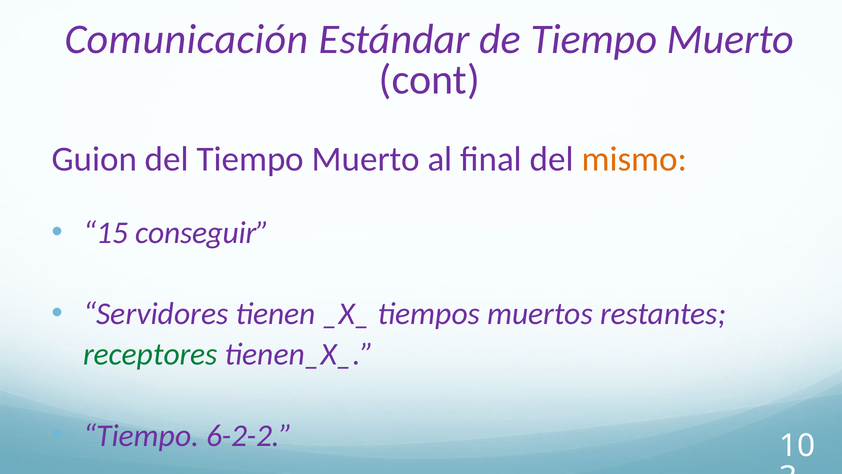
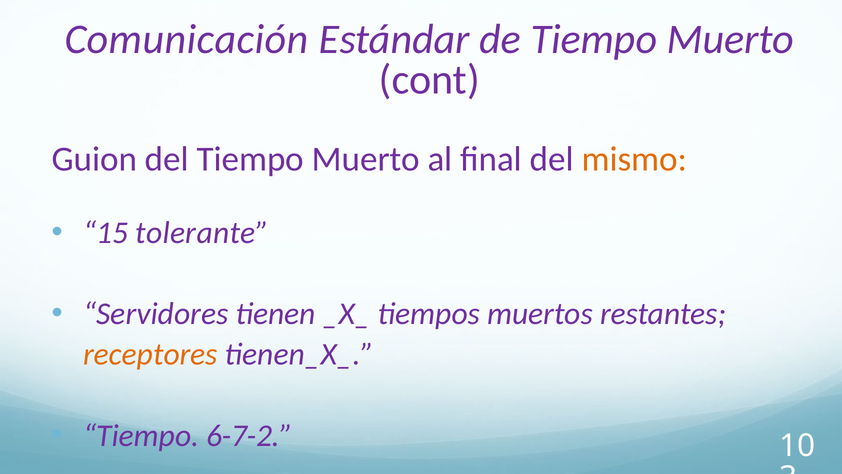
conseguir: conseguir -> tolerante (202, 233)
receptores colour: green -> orange (150, 354)
6-2-2: 6-2-2 -> 6-7-2 (250, 435)
